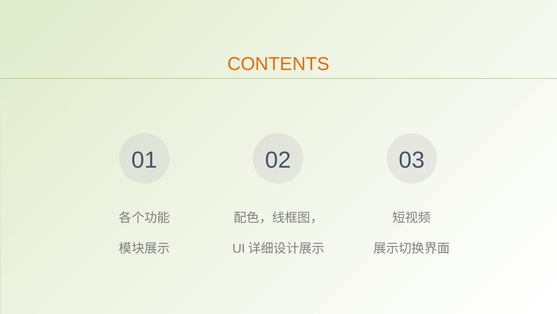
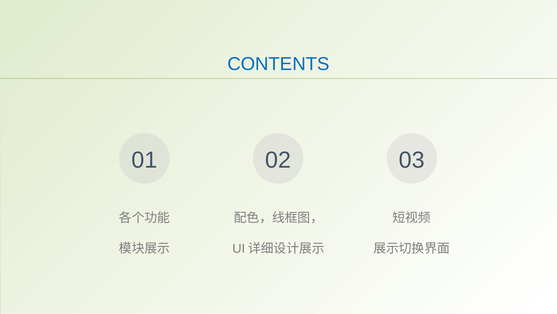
CONTENTS colour: orange -> blue (278, 64)
